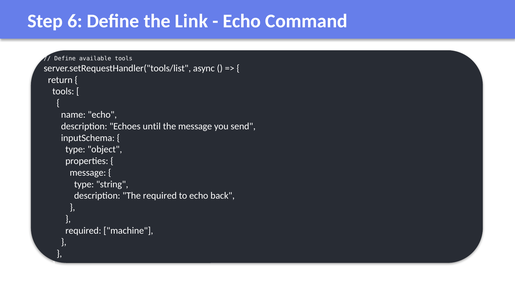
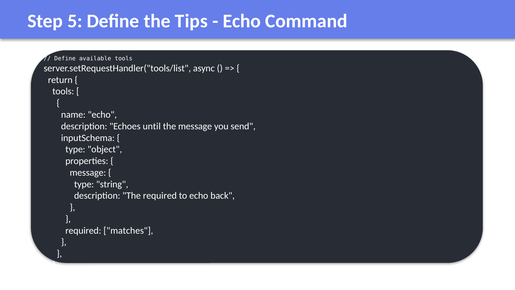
6: 6 -> 5 (75, 21)
Link: Link -> Tips (191, 21)
machine: machine -> matches (128, 230)
